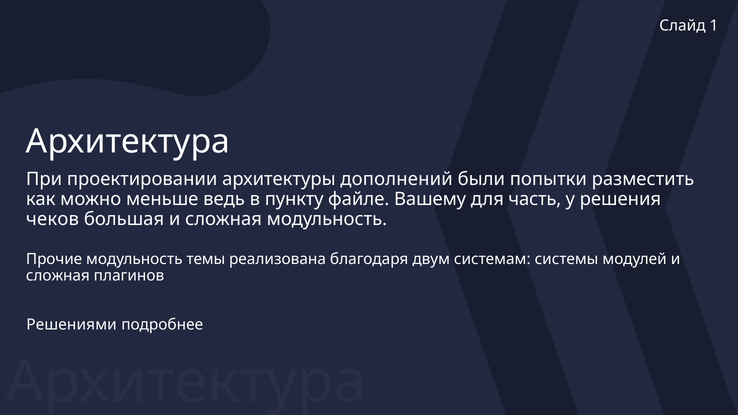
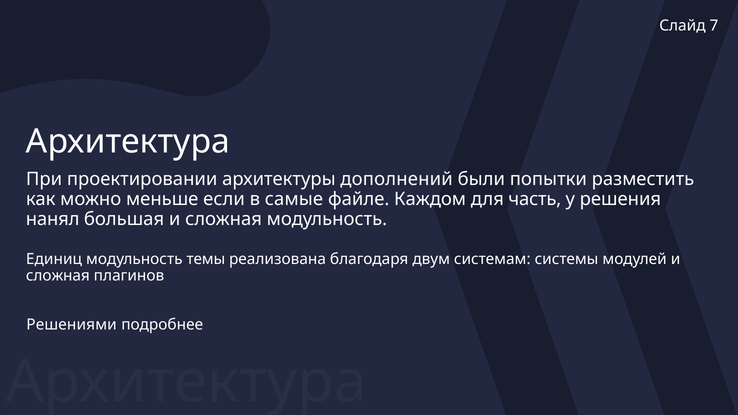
1: 1 -> 7 (714, 25)
ведь: ведь -> если (224, 199)
пункту: пункту -> самые (294, 199)
Вашему: Вашему -> Каждом (430, 199)
чеков: чеков -> нанял (53, 219)
Прочие: Прочие -> Единиц (54, 259)
